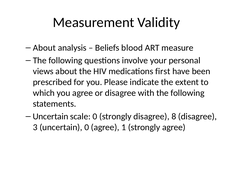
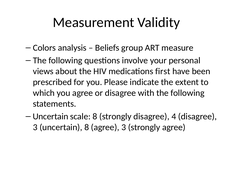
About: About -> Colors (44, 48)
blood: blood -> group (132, 48)
scale 0: 0 -> 8 (95, 117)
8: 8 -> 4 (174, 117)
uncertain 0: 0 -> 8 (87, 128)
agree 1: 1 -> 3 (124, 128)
